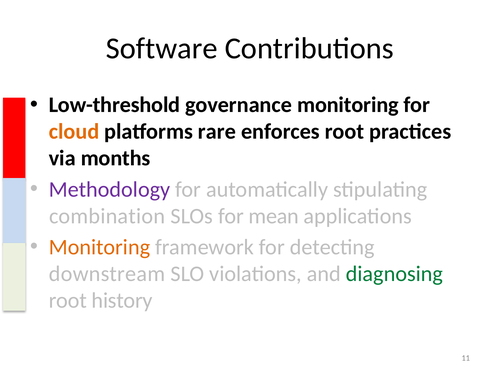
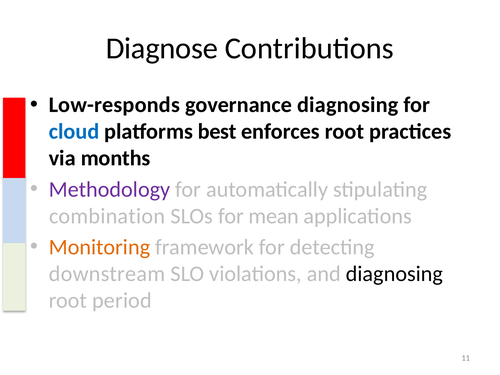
Software: Software -> Diagnose (162, 48)
Low-threshold: Low-threshold -> Low-responds (114, 105)
governance monitoring: monitoring -> diagnosing (348, 105)
cloud colour: orange -> blue (74, 132)
rare: rare -> best (217, 132)
diagnosing colour: green -> black (394, 274)
history: history -> period (122, 301)
